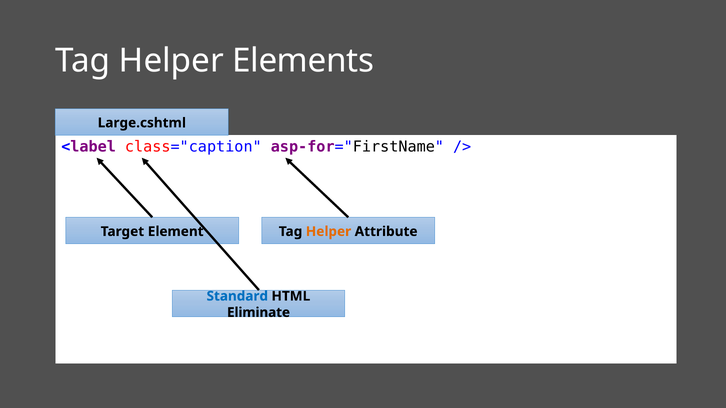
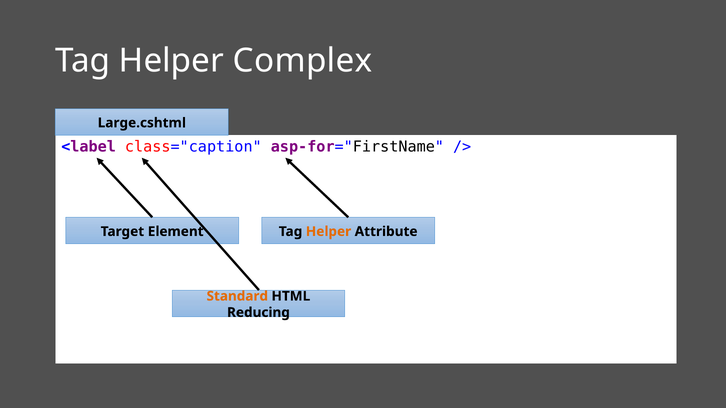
Elements: Elements -> Complex (303, 61)
Standard colour: blue -> orange (237, 296)
Eliminate: Eliminate -> Reducing (258, 313)
